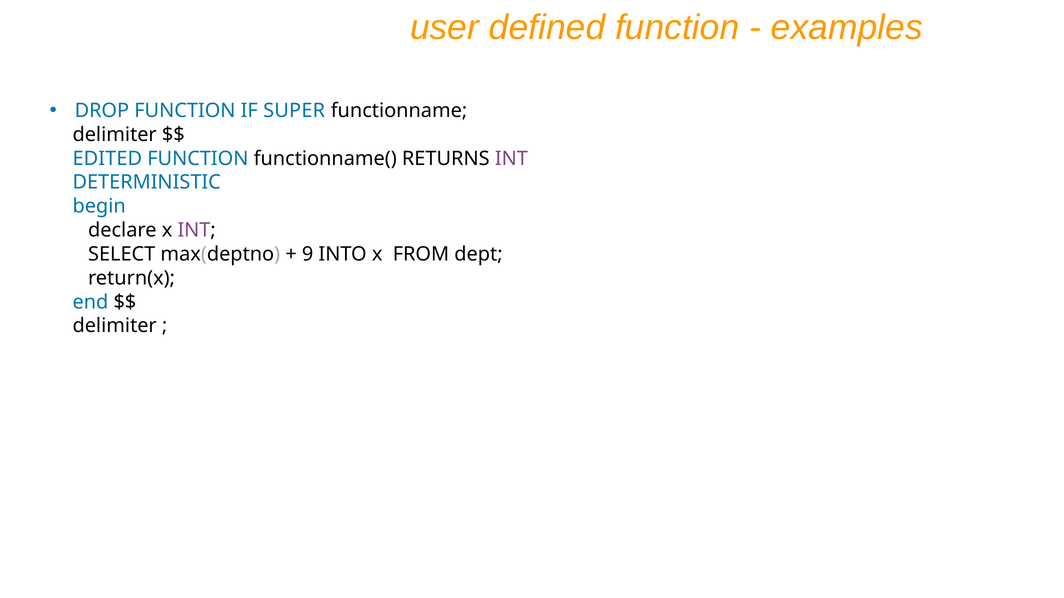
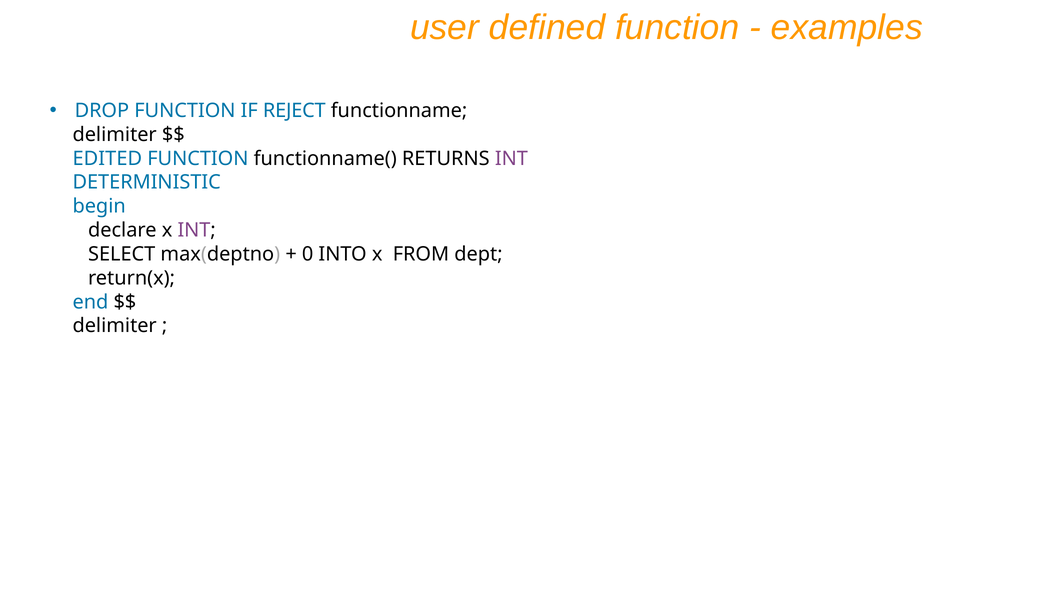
SUPER: SUPER -> REJECT (294, 111)
9: 9 -> 0 (308, 254)
